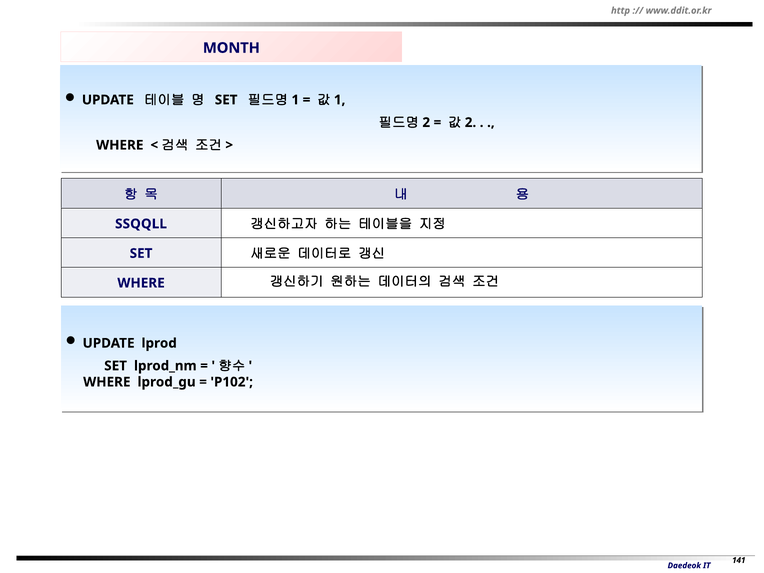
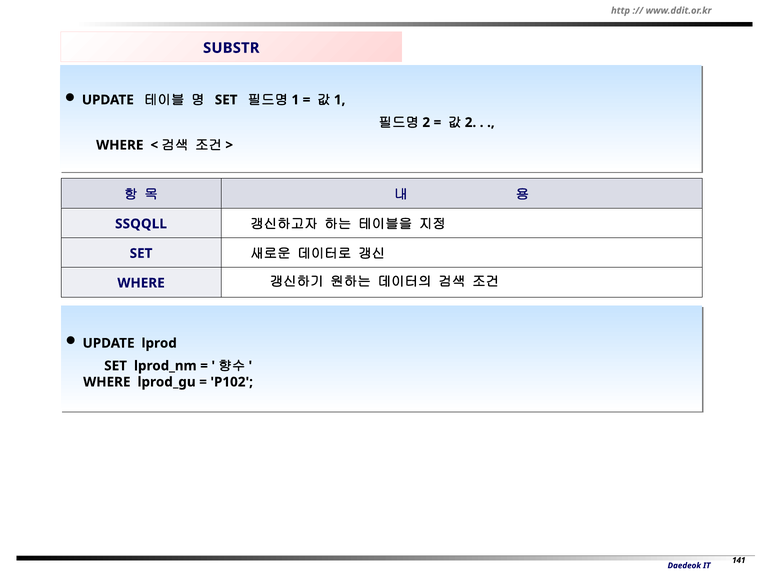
MONTH: MONTH -> SUBSTR (231, 48)
